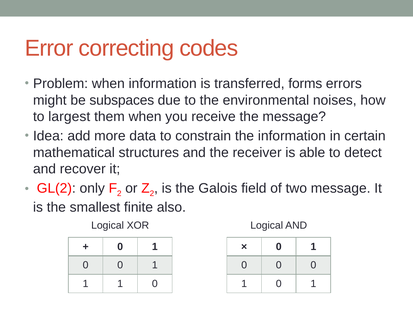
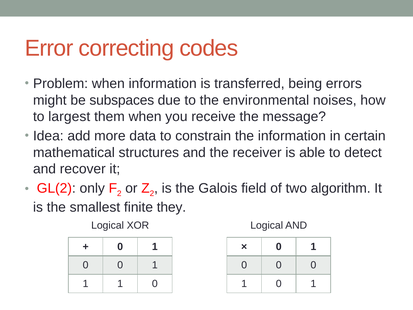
forms: forms -> being (305, 84)
two message: message -> algorithm (341, 188)
also: also -> they (171, 207)
